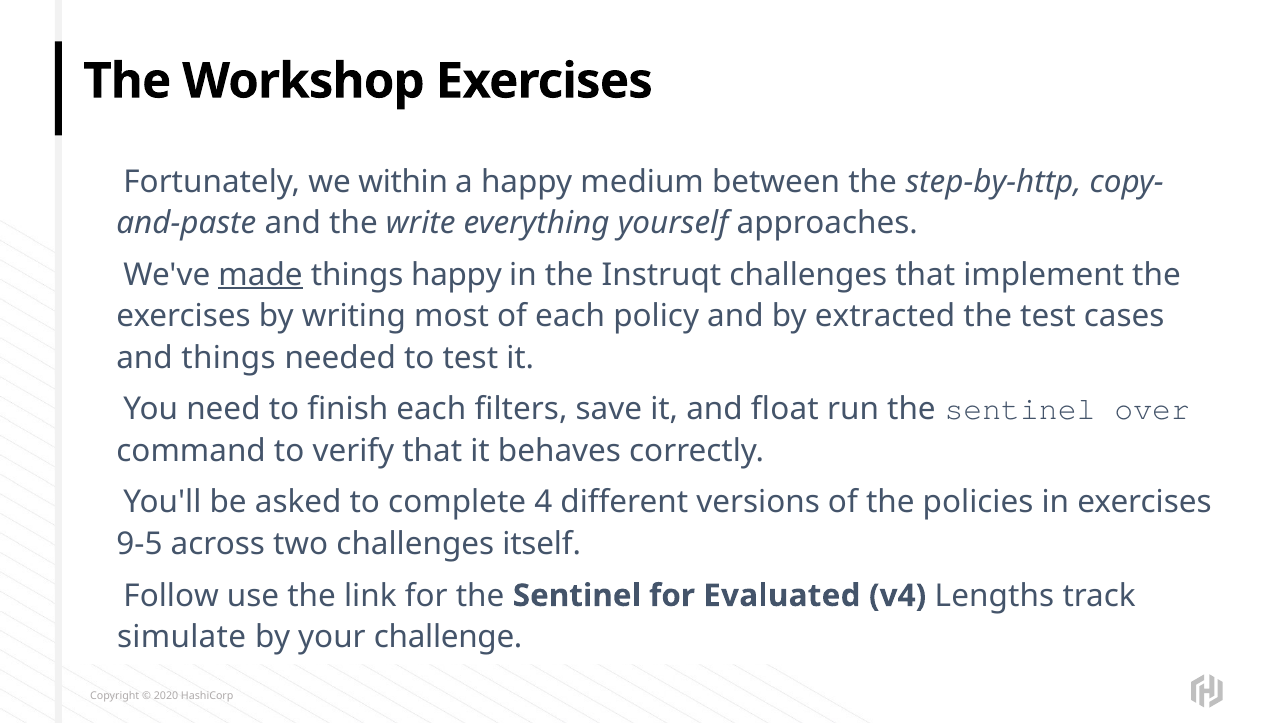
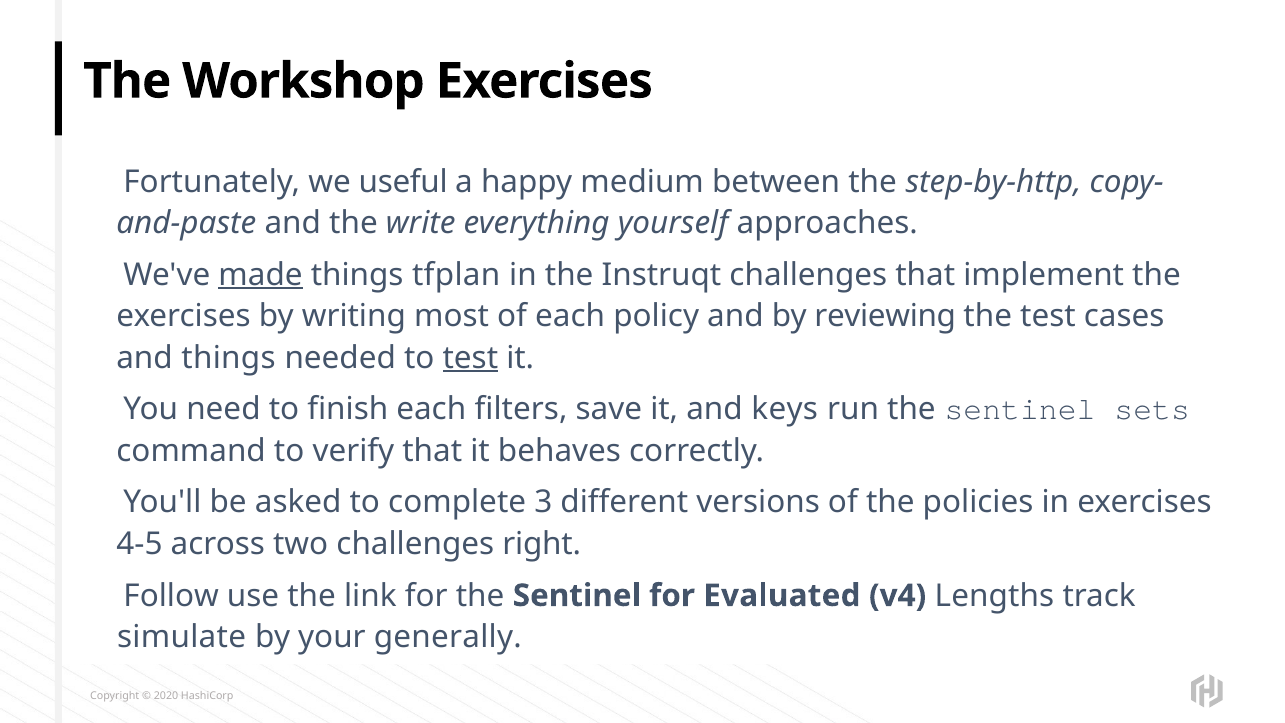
within: within -> useful (403, 182)
things happy: happy -> tfplan (456, 275)
extracted: extracted -> reviewing (885, 316)
test underline: none -> present (470, 358)
float: float -> keys (785, 409)
over: over -> sets (1152, 409)
4: 4 -> 3 (543, 502)
9-5: 9-5 -> 4-5 (139, 544)
itself: itself -> right (542, 544)
challenge: challenge -> generally (448, 637)
